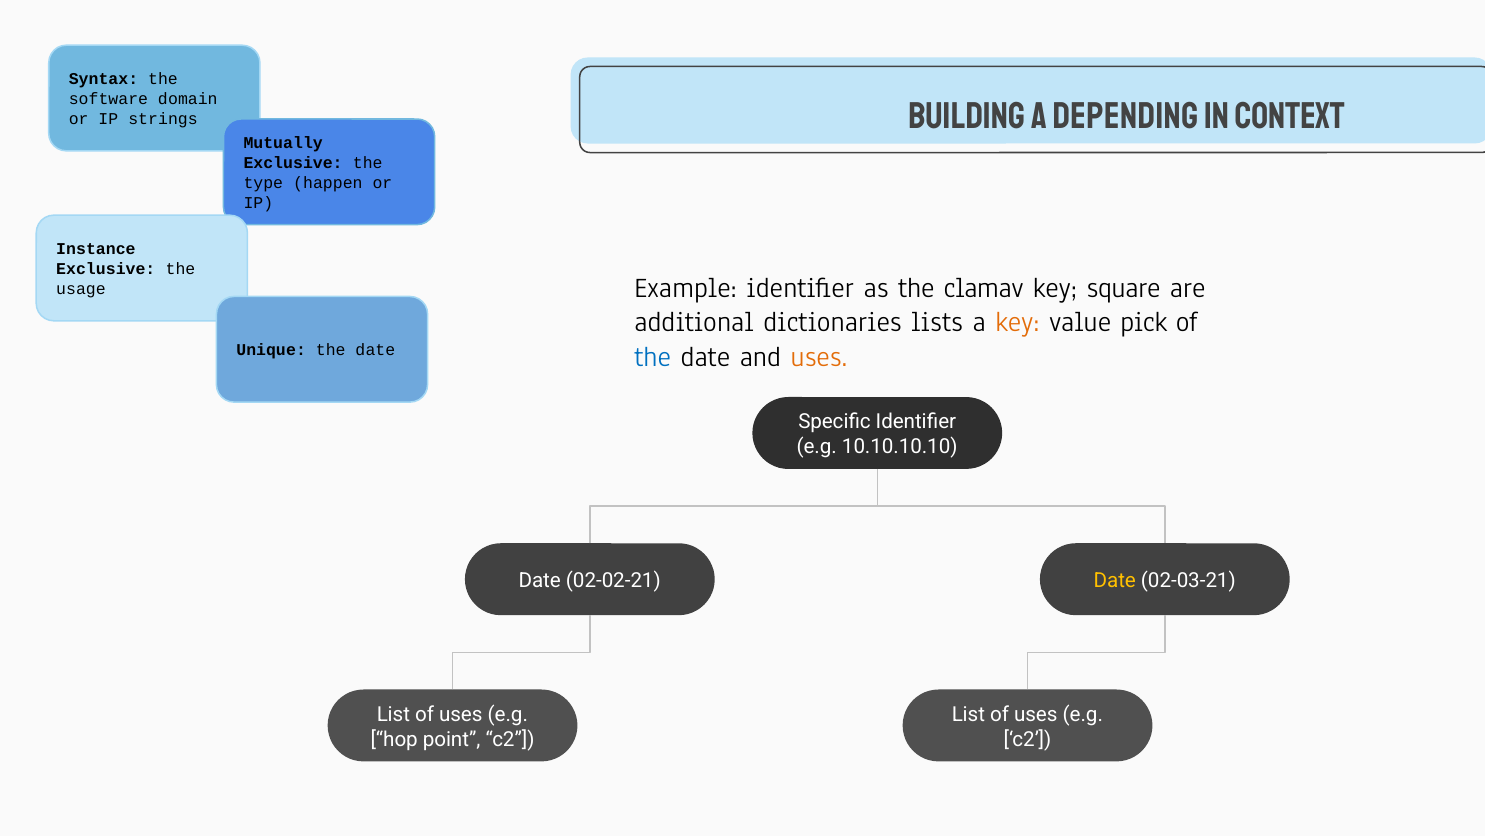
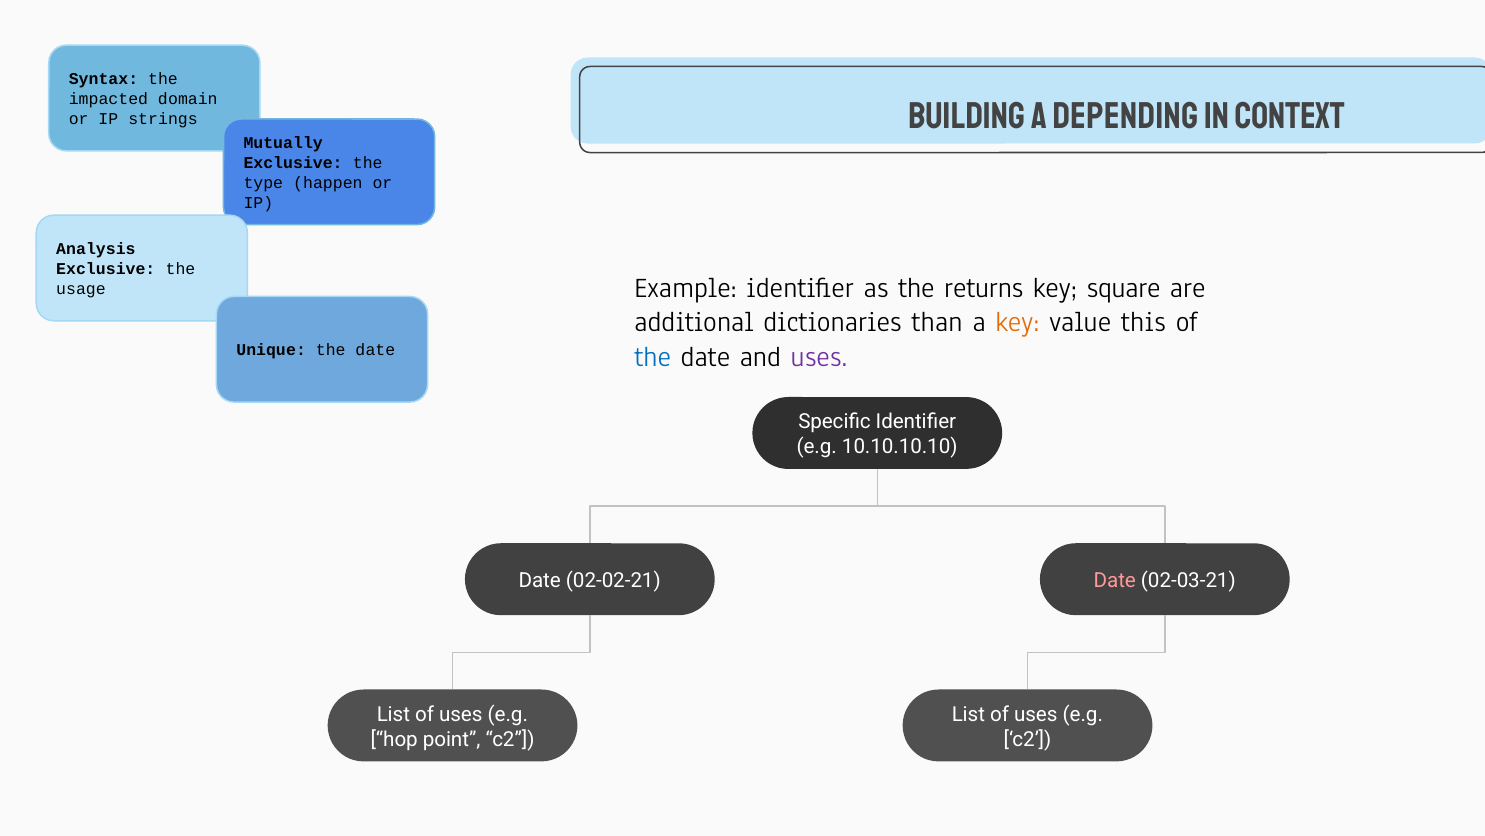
software: software -> impacted (108, 99)
Instance: Instance -> Analysis (96, 249)
clamav: clamav -> returns (984, 287)
lists: lists -> than (937, 322)
pick: pick -> this (1143, 322)
uses colour: orange -> purple (819, 357)
Date colour: yellow -> pink (1115, 580)
